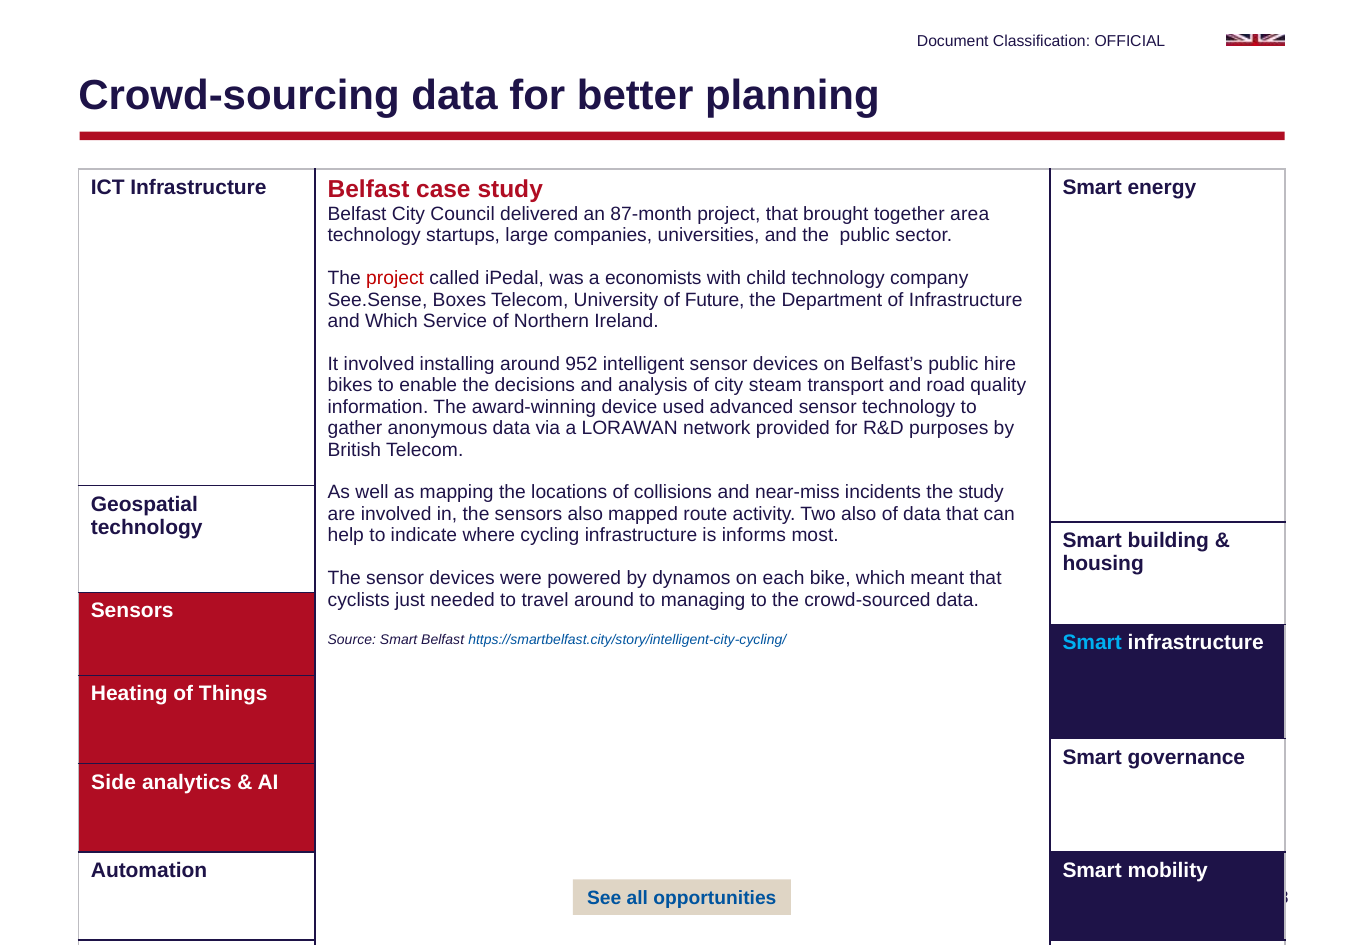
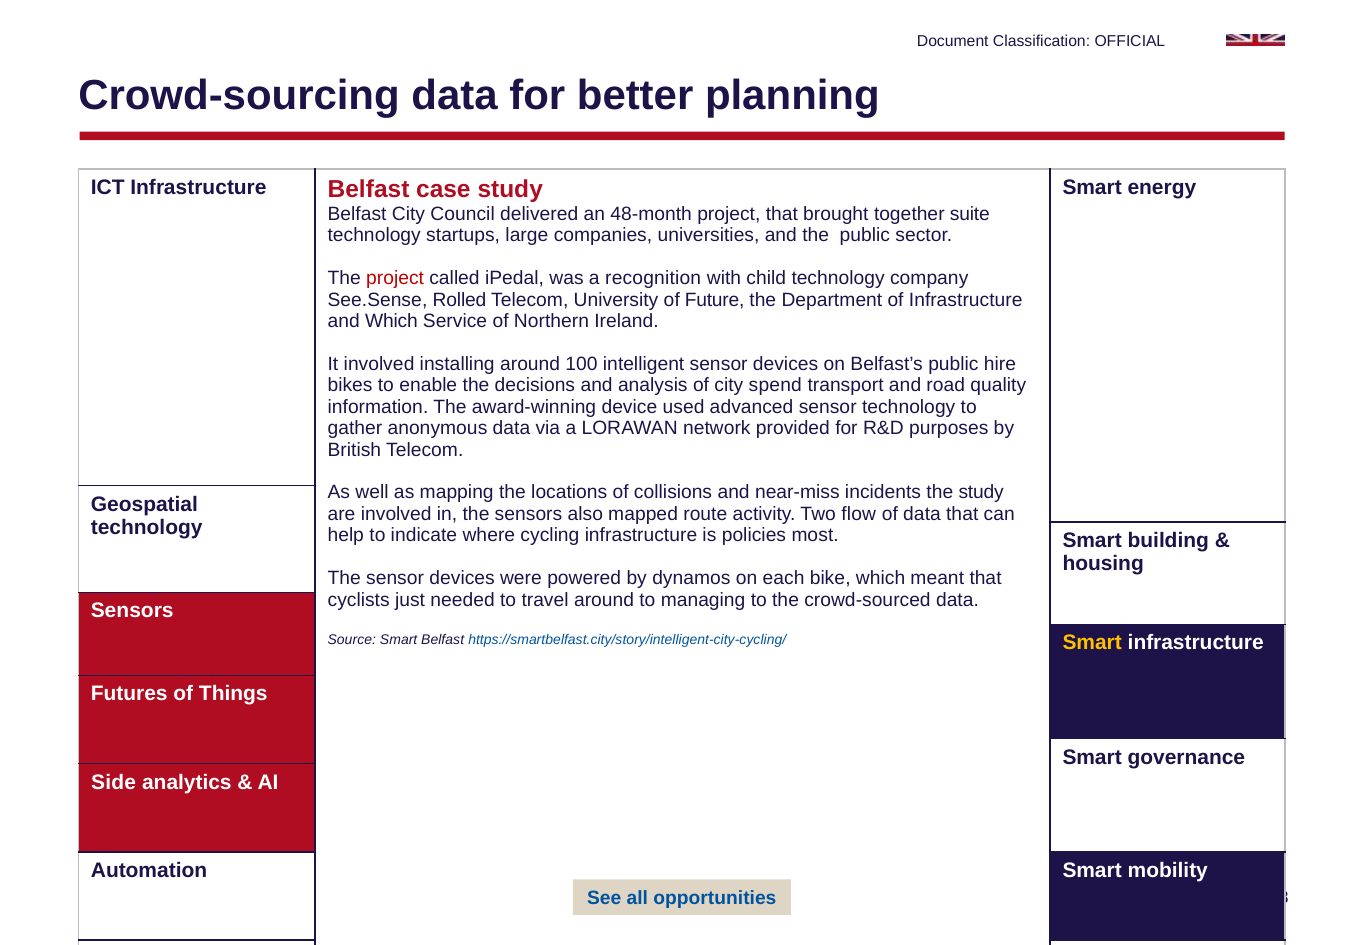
87-month: 87-month -> 48-month (651, 214)
area: area -> suite (970, 214)
economists: economists -> recognition (653, 278)
Boxes: Boxes -> Rolled (460, 300)
952: 952 -> 100 (582, 364)
steam: steam -> spend (775, 385)
Two also: also -> flow (859, 514)
informs: informs -> policies (754, 535)
Smart colour: light blue -> yellow (1092, 643)
Heating: Heating -> Futures (129, 693)
